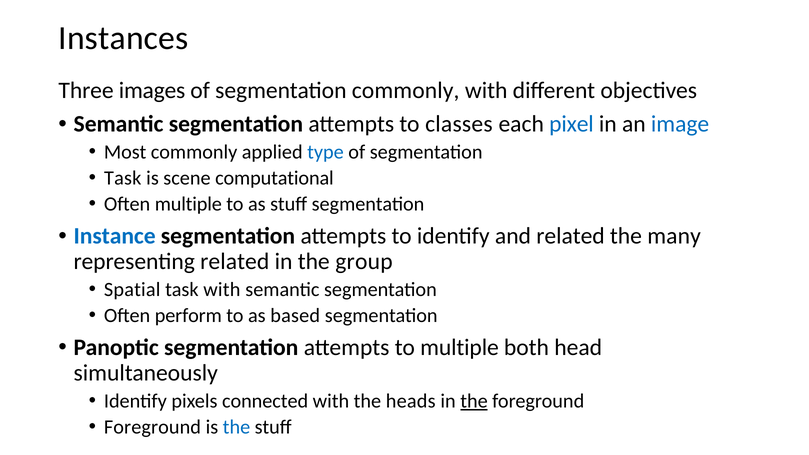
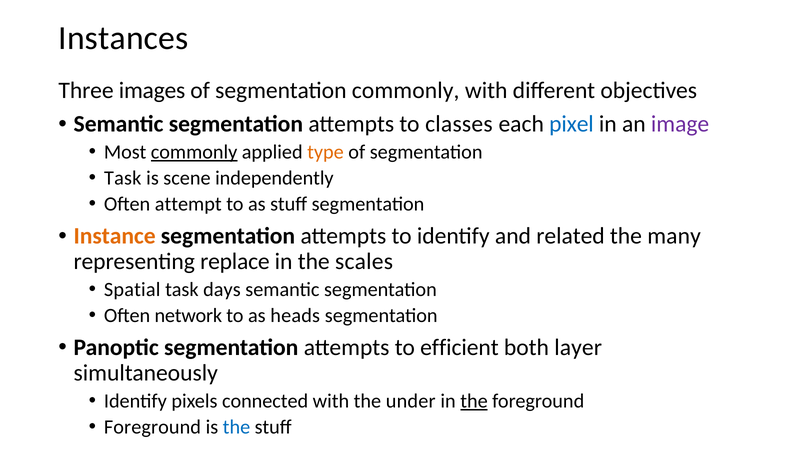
image colour: blue -> purple (680, 124)
commonly underline: none -> present (194, 152)
type colour: blue -> orange (325, 152)
computational: computational -> independently (274, 178)
Often multiple: multiple -> attempt (188, 204)
Instance colour: blue -> orange (115, 236)
representing related: related -> replace (235, 262)
group: group -> scales (364, 262)
task with: with -> days (222, 290)
perform: perform -> network (188, 316)
based: based -> heads (295, 316)
to multiple: multiple -> efficient (459, 348)
head: head -> layer (578, 348)
heads: heads -> under (411, 401)
